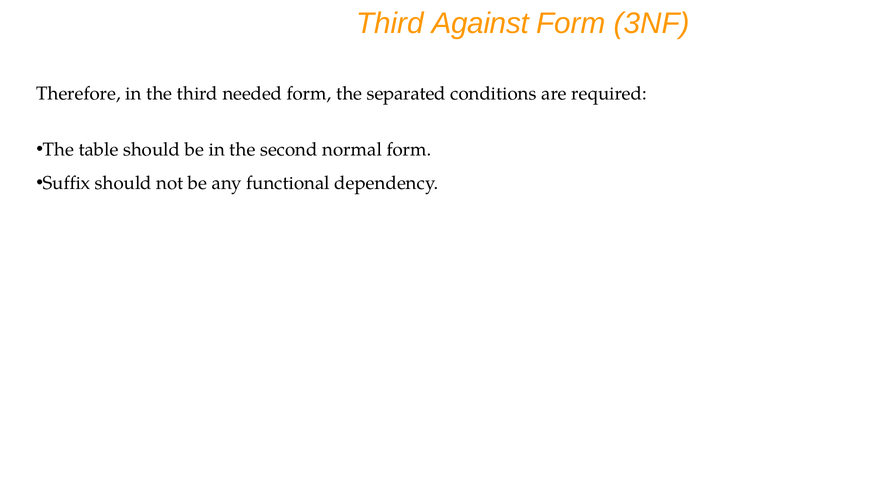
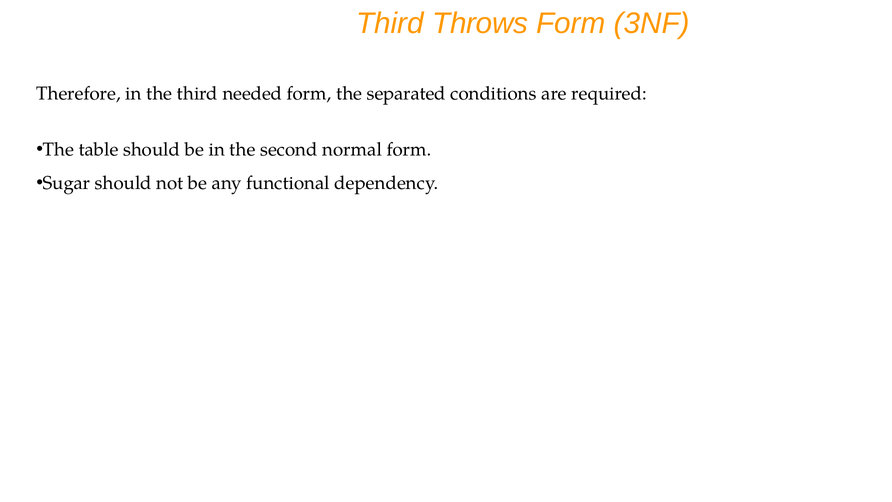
Against: Against -> Throws (480, 23)
Suffix: Suffix -> Sugar (67, 183)
